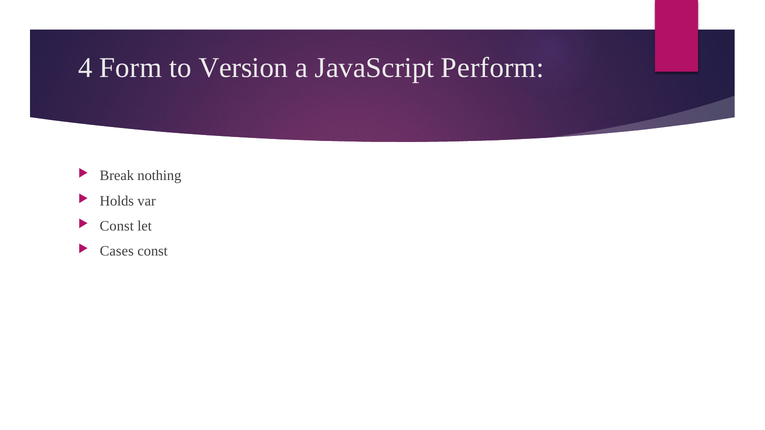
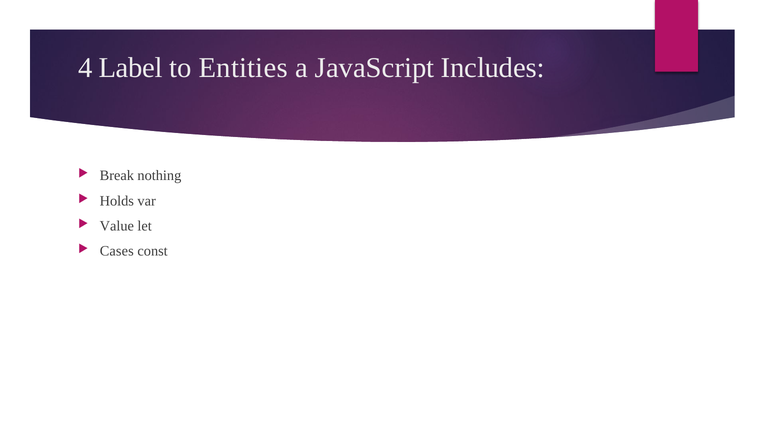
Form: Form -> Label (131, 68)
Version: Version -> Entities (243, 68)
Perform: Perform -> Includes (493, 68)
Const: Const -> Value (117, 226)
